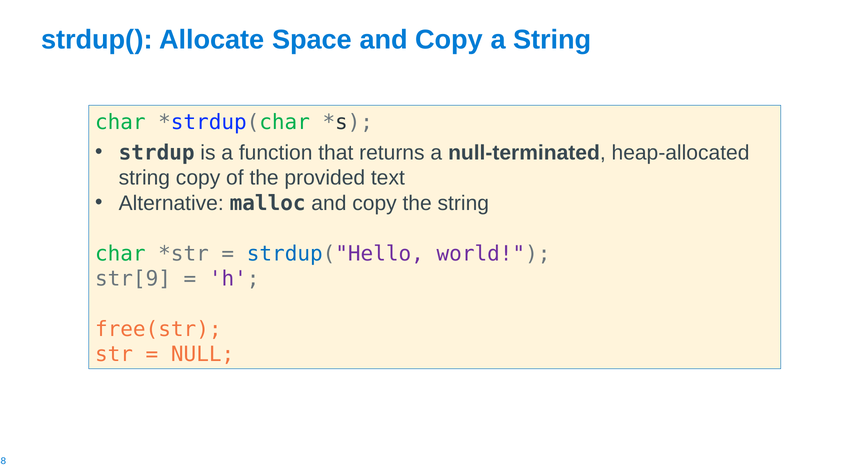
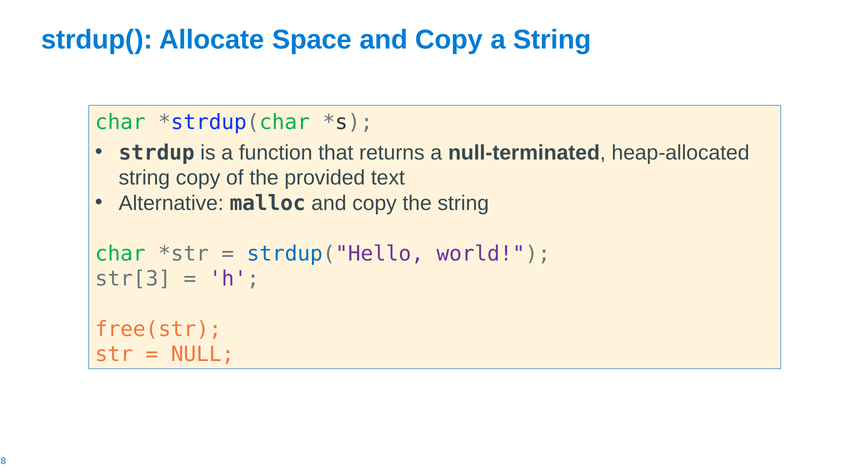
str[9: str[9 -> str[3 (133, 279)
